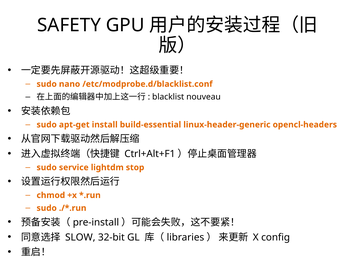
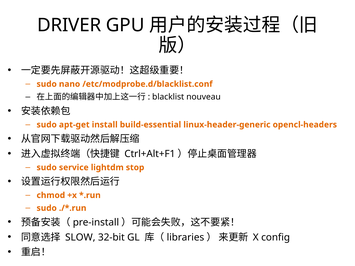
SAFETY: SAFETY -> DRIVER (69, 25)
